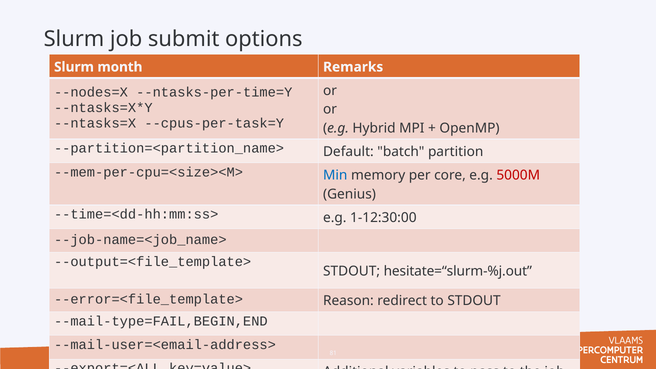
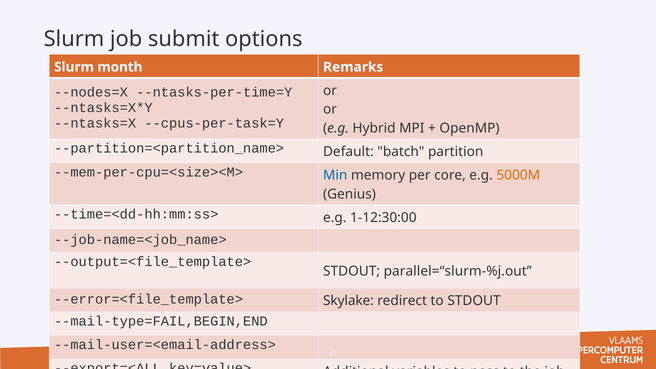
5000M colour: red -> orange (518, 175)
hesitate=“slurm-%j.out: hesitate=“slurm-%j.out -> parallel=“slurm-%j.out (458, 271)
Reason: Reason -> Skylake (348, 301)
